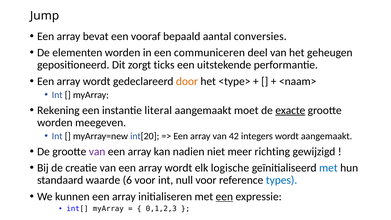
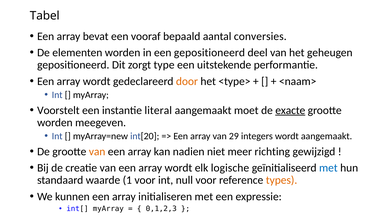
Jump: Jump -> Tabel (45, 16)
een communiceren: communiceren -> gepositioneerd (209, 53)
ticks: ticks -> type (164, 65)
Rekening: Rekening -> Voorstelt (58, 110)
42: 42 -> 29 (234, 136)
van colour: purple -> orange (97, 151)
6: 6 -> 1 (127, 180)
types colour: blue -> orange (282, 180)
een underline: present -> none (224, 197)
